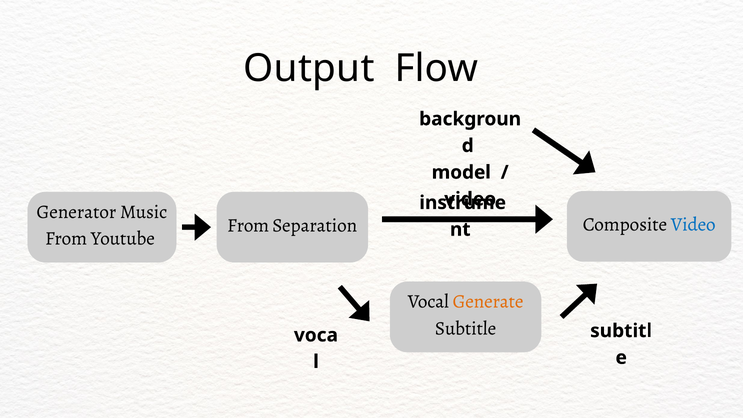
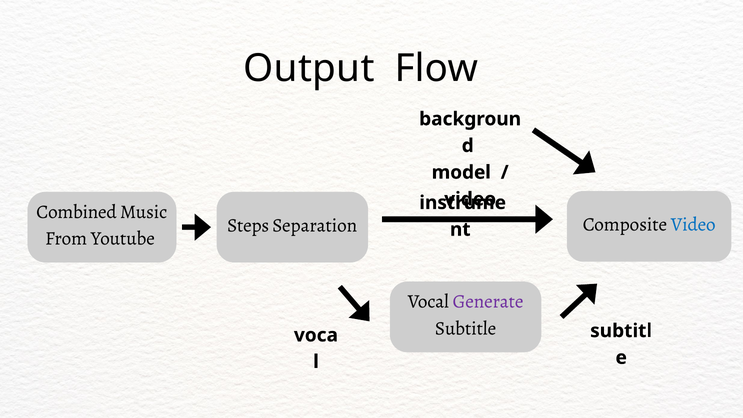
Generator: Generator -> Combined (77, 212)
From: From -> Steps (248, 225)
Generate colour: orange -> purple (488, 302)
